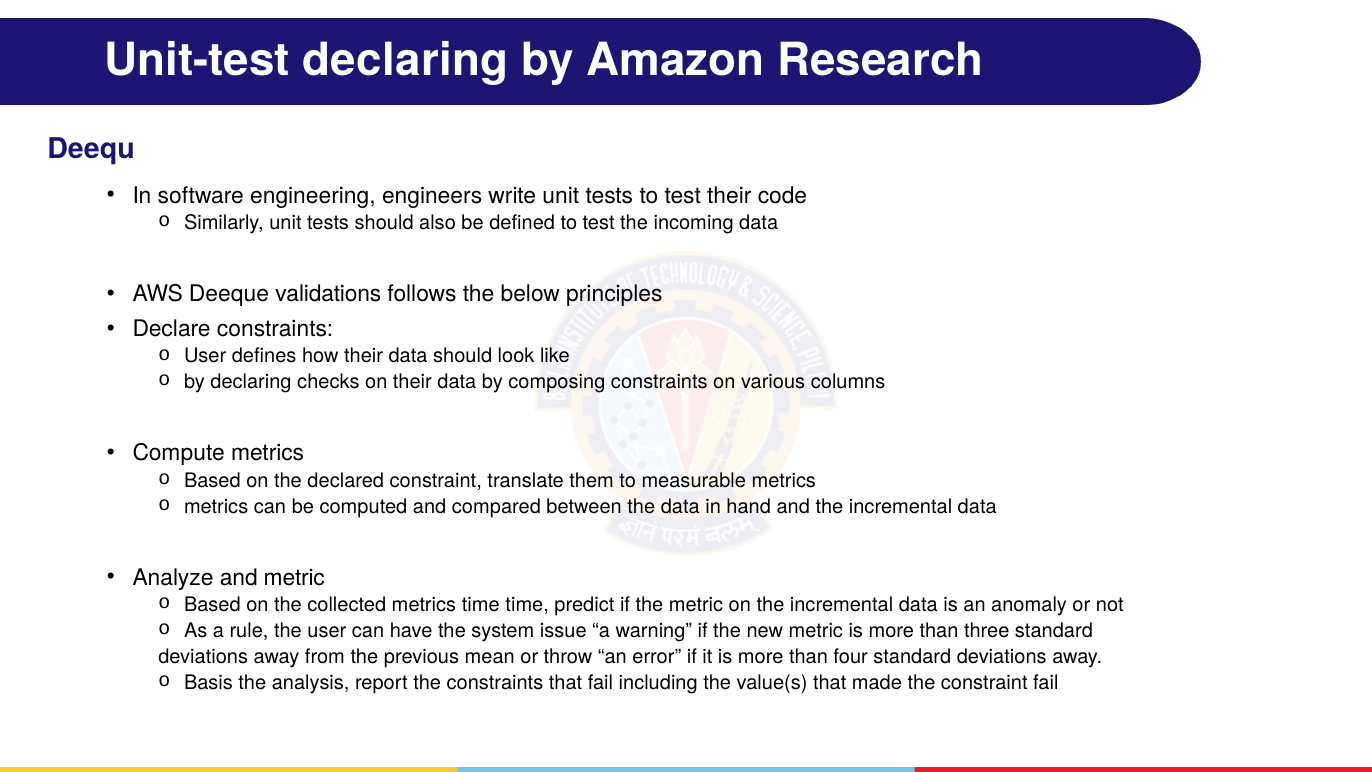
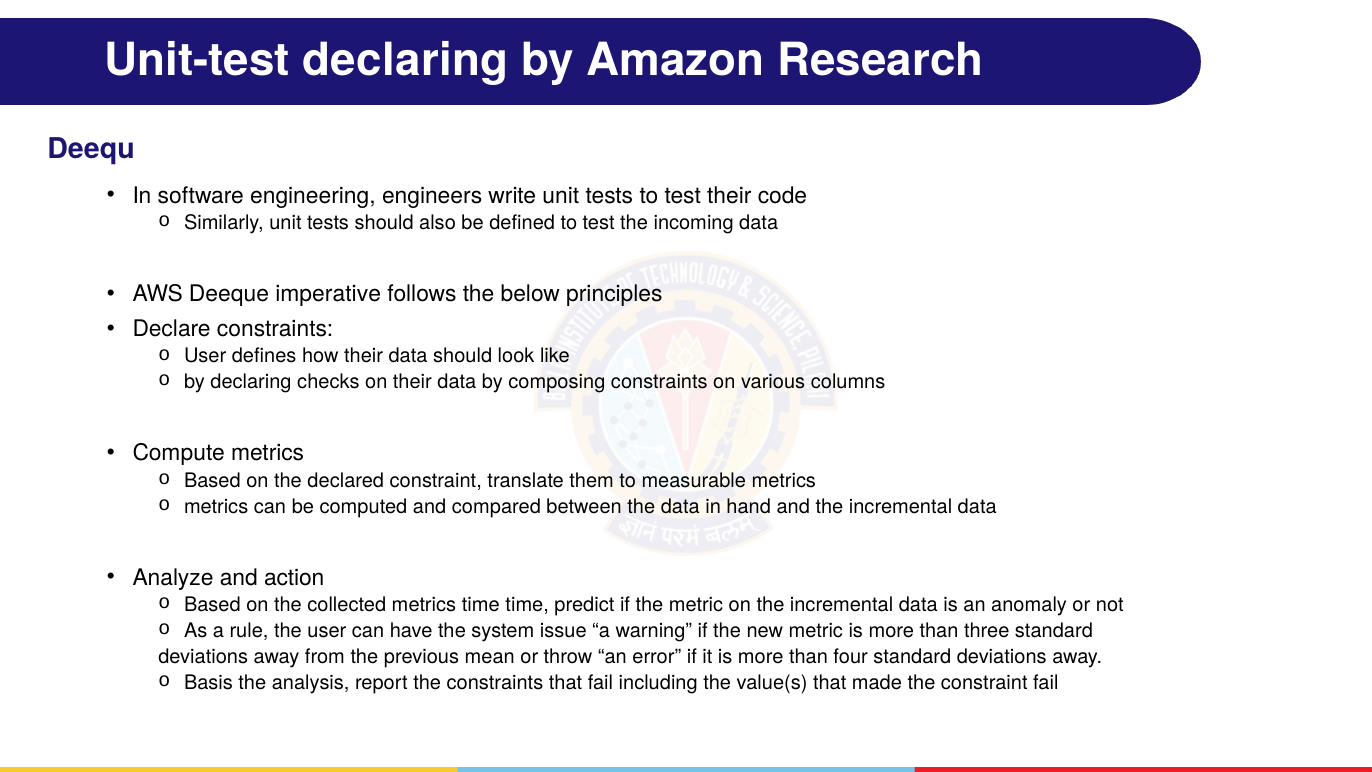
validations: validations -> imperative (328, 294)
and metric: metric -> action (294, 577)
